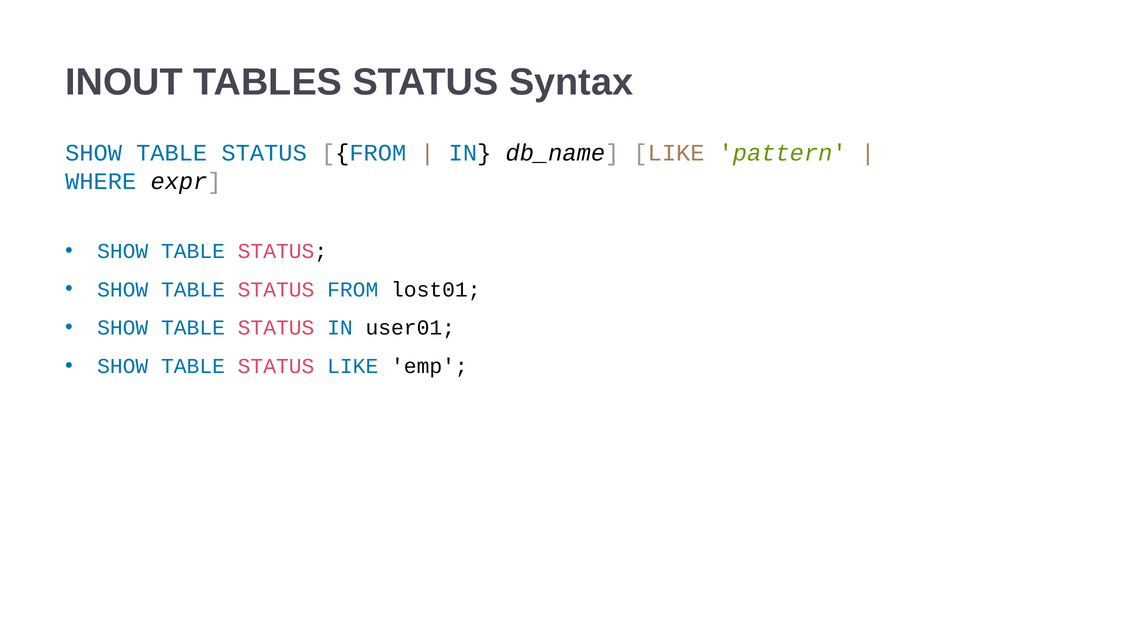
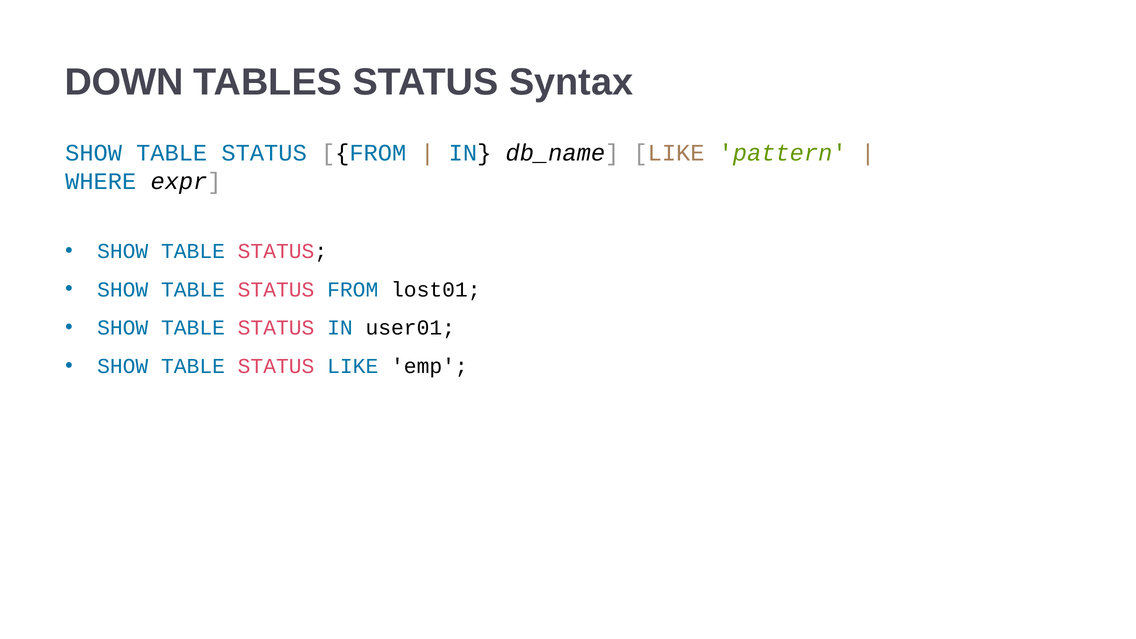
INOUT: INOUT -> DOWN (124, 82)
